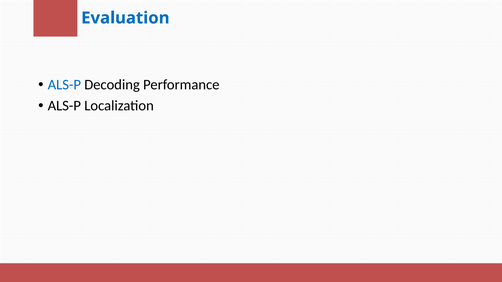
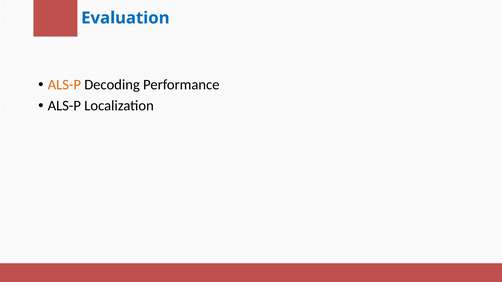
ALS-P colour: blue -> orange (64, 85)
